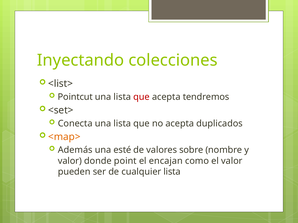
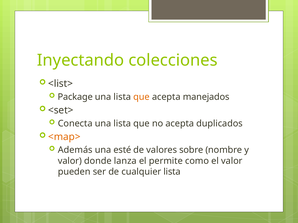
Pointcut: Pointcut -> Package (75, 97)
que colour: red -> orange (141, 97)
tendremos: tendremos -> manejados (206, 97)
point: point -> lanza (125, 161)
encajan: encajan -> permite (166, 161)
